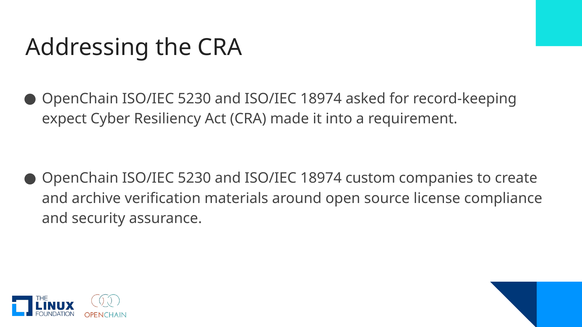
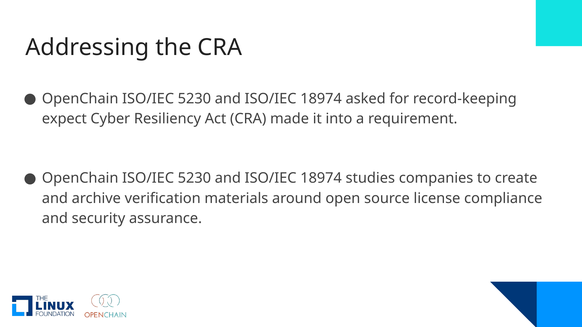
custom: custom -> studies (370, 178)
